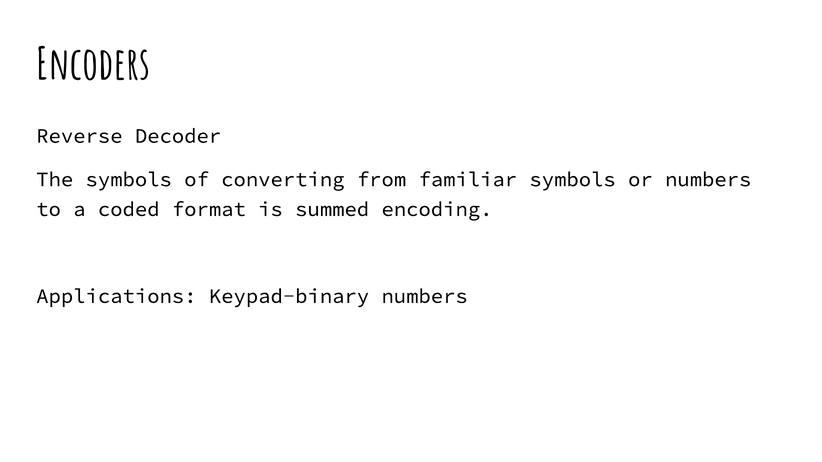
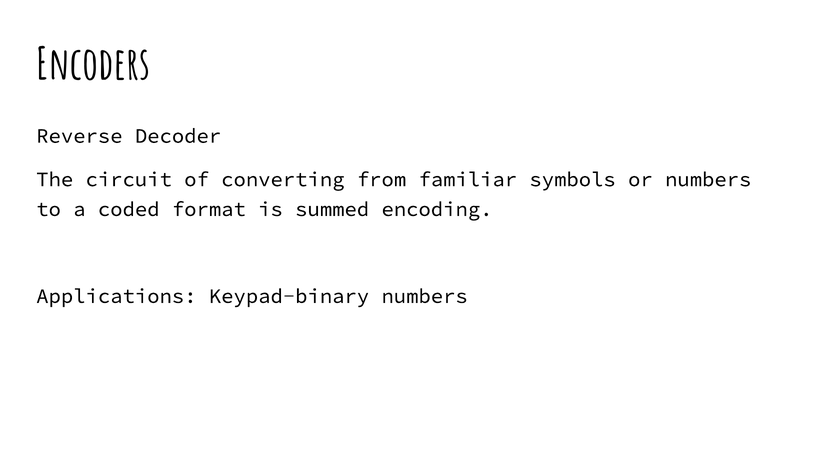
The symbols: symbols -> circuit (129, 180)
